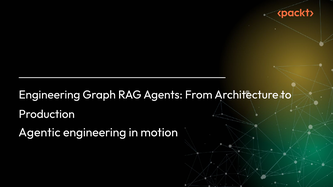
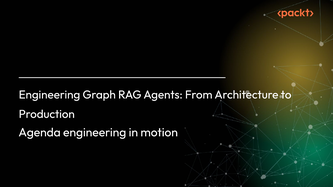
Agentic: Agentic -> Agenda (40, 133)
